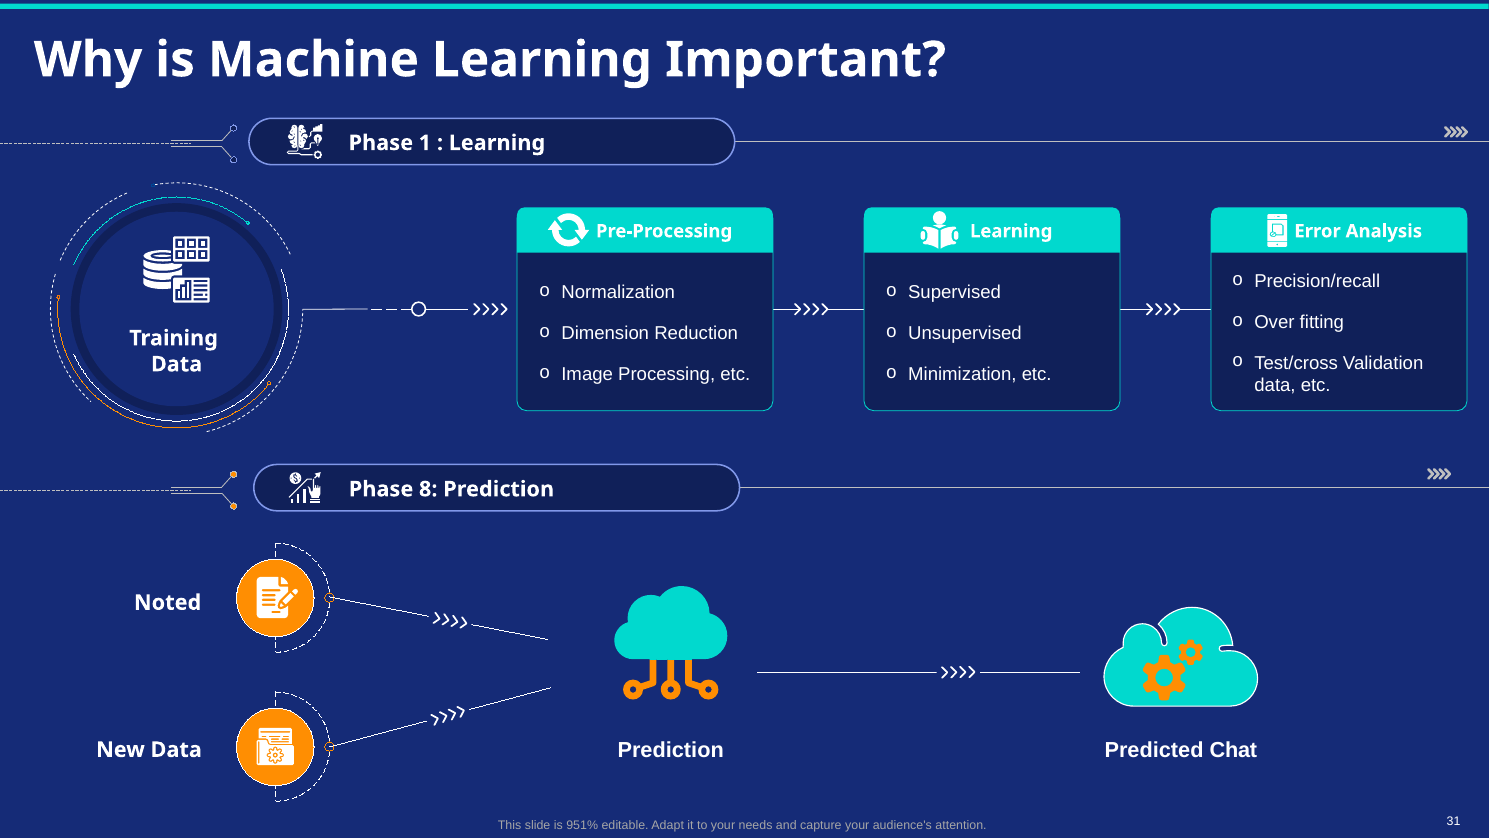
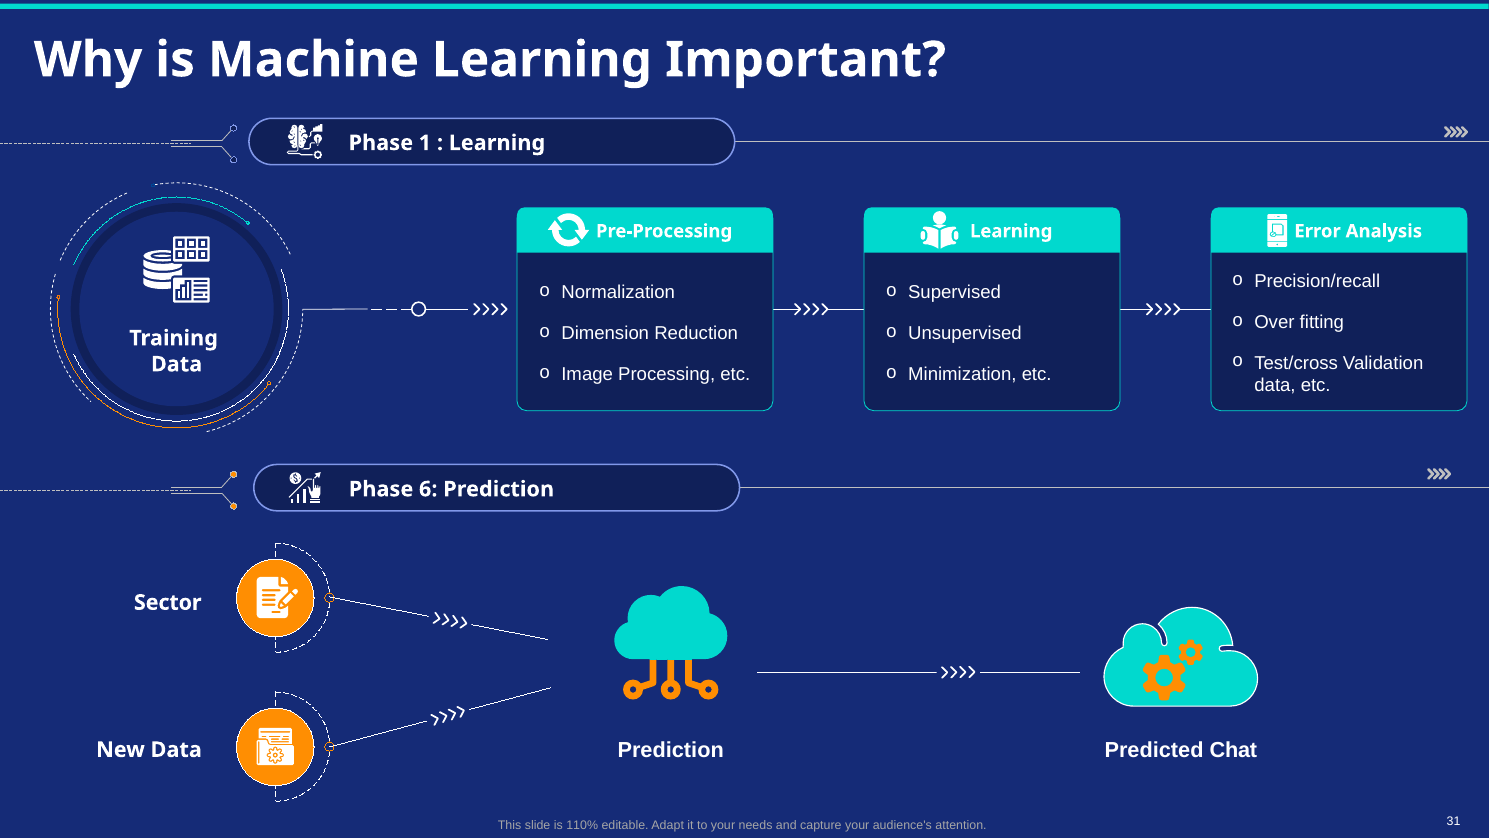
8: 8 -> 6 (428, 489)
Noted: Noted -> Sector (168, 602)
951%: 951% -> 110% (582, 825)
